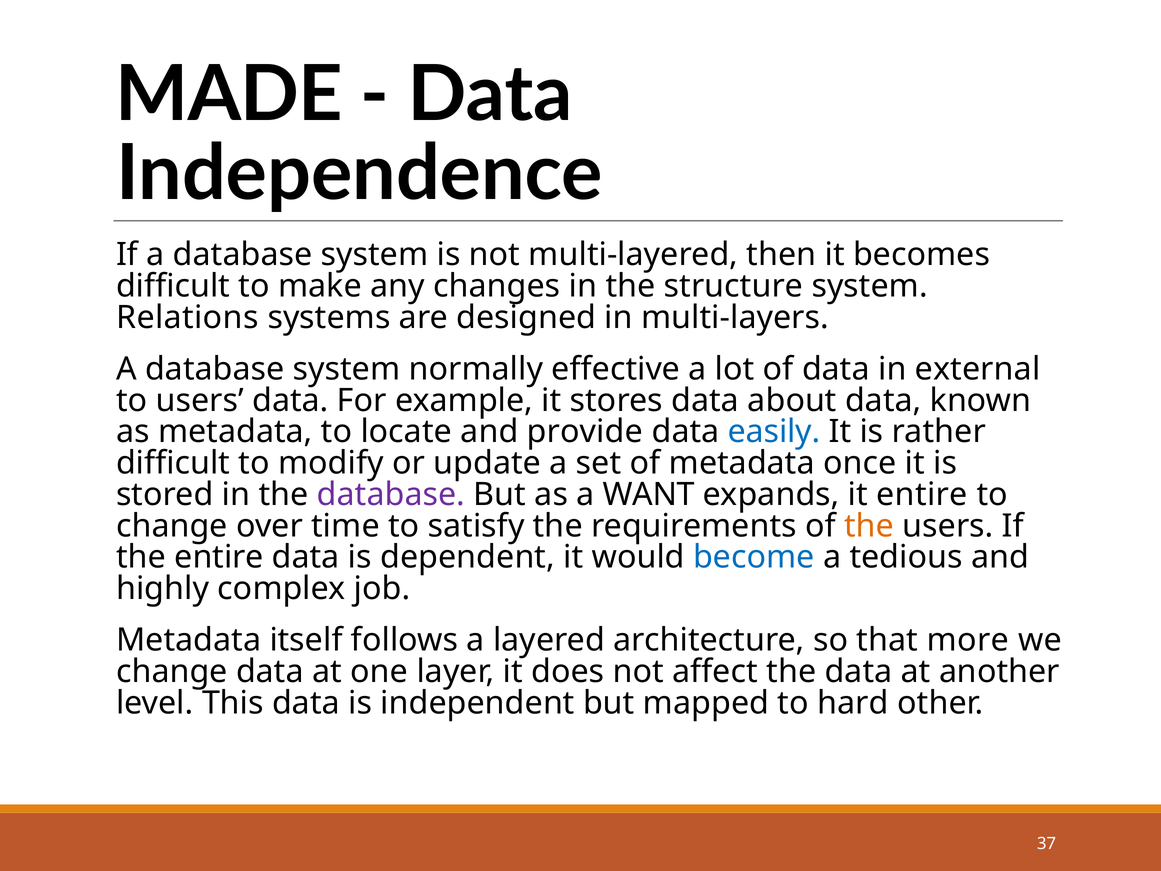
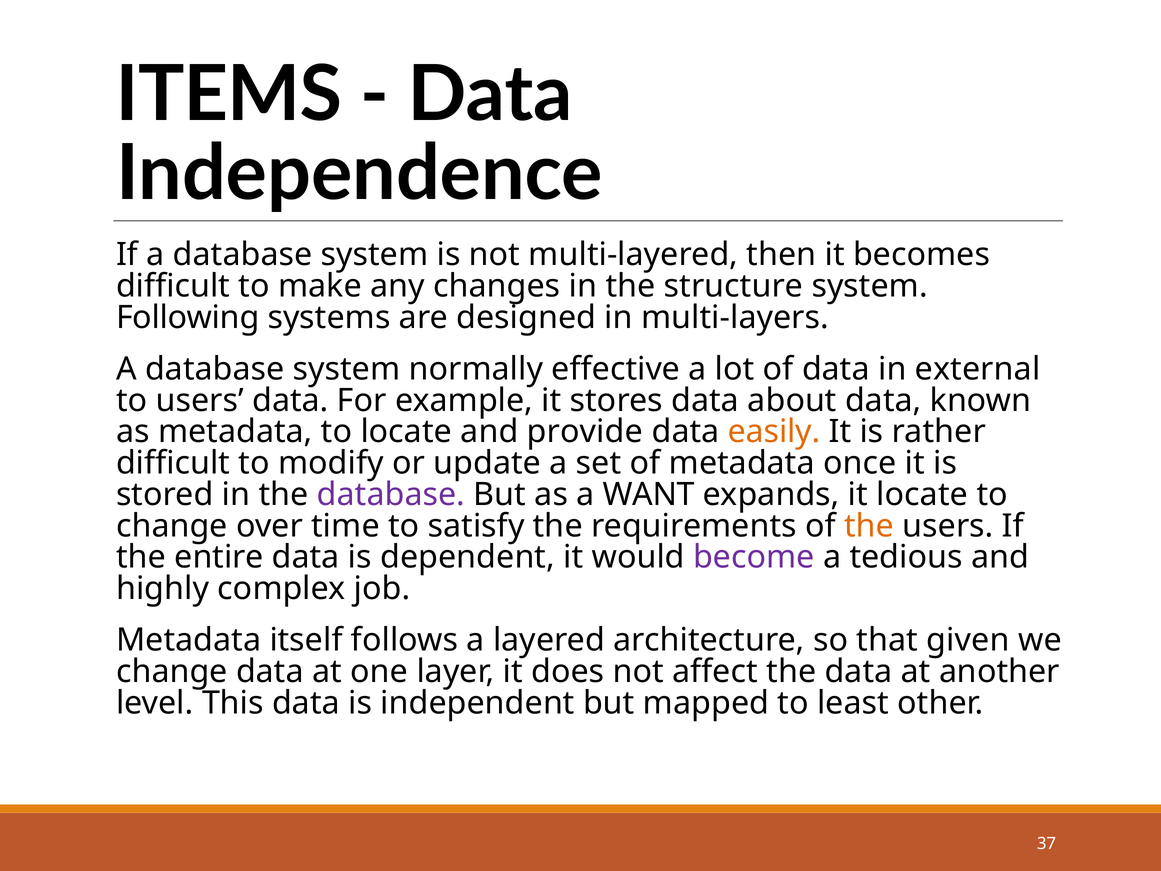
MADE: MADE -> ITEMS (229, 94)
Relations: Relations -> Following (188, 317)
easily colour: blue -> orange (774, 432)
it entire: entire -> locate (922, 494)
become colour: blue -> purple (754, 557)
more: more -> given (968, 640)
hard: hard -> least (853, 703)
